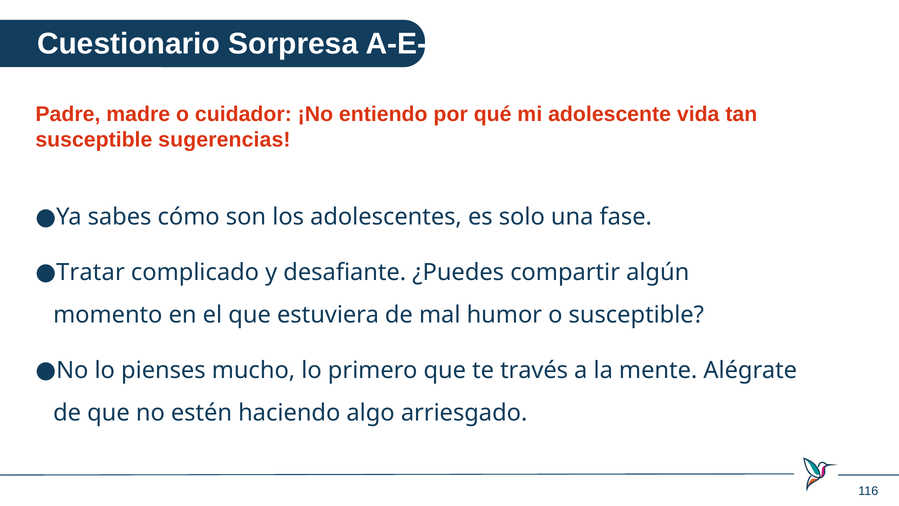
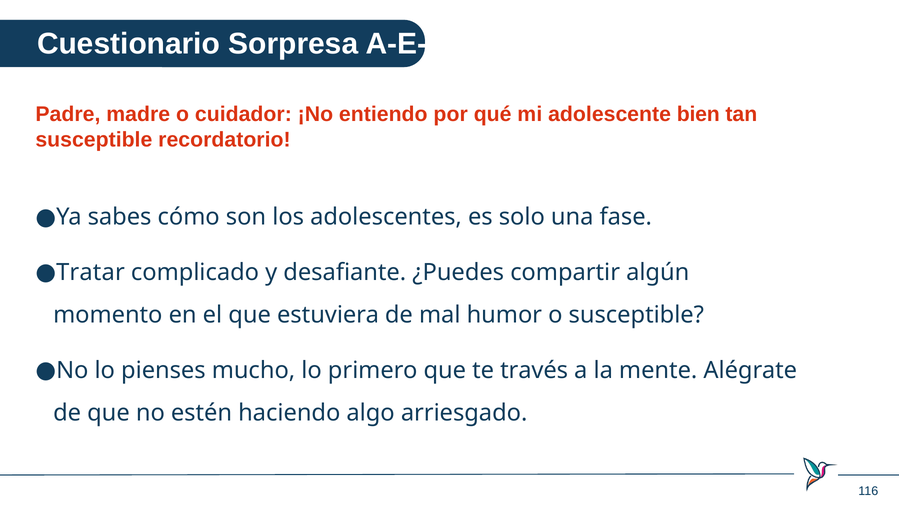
vida: vida -> bien (698, 114)
sugerencias: sugerencias -> recordatorio (224, 140)
